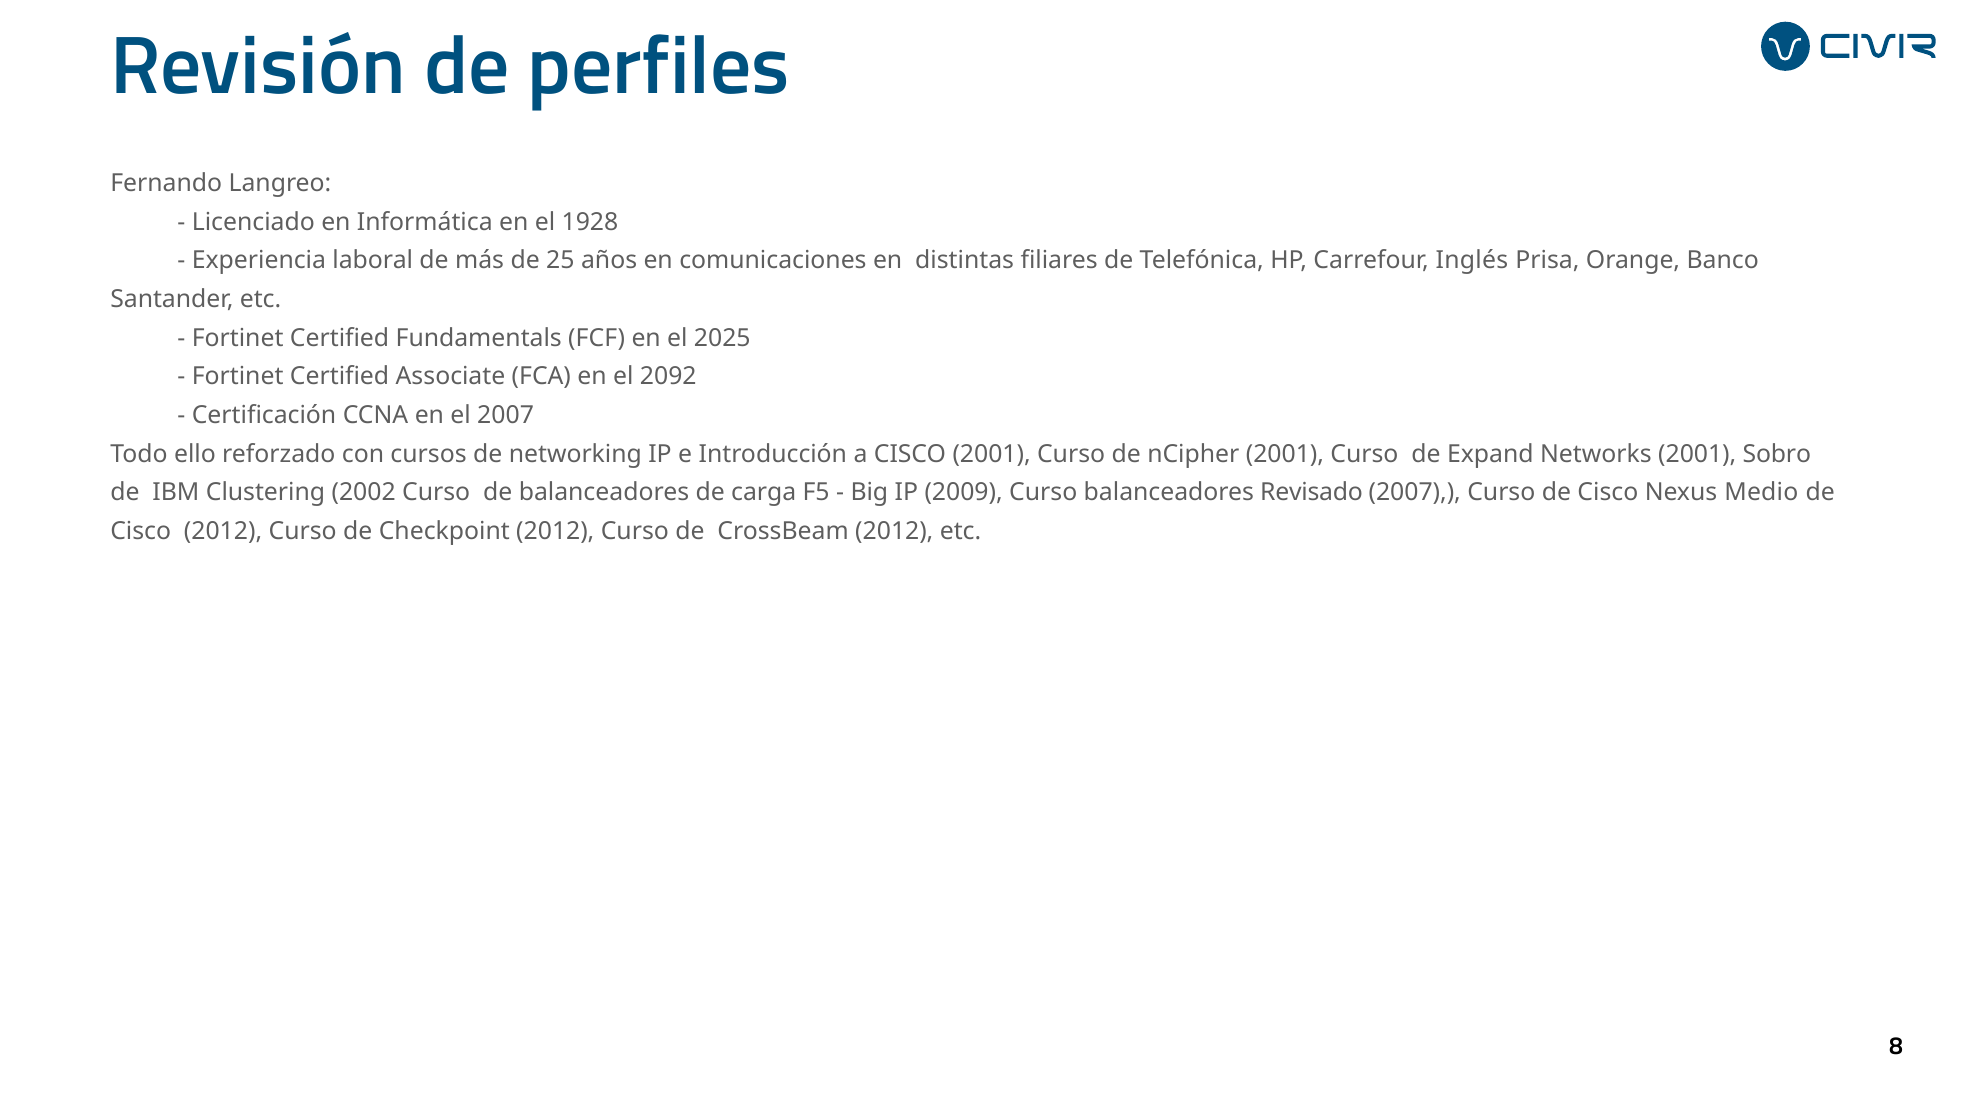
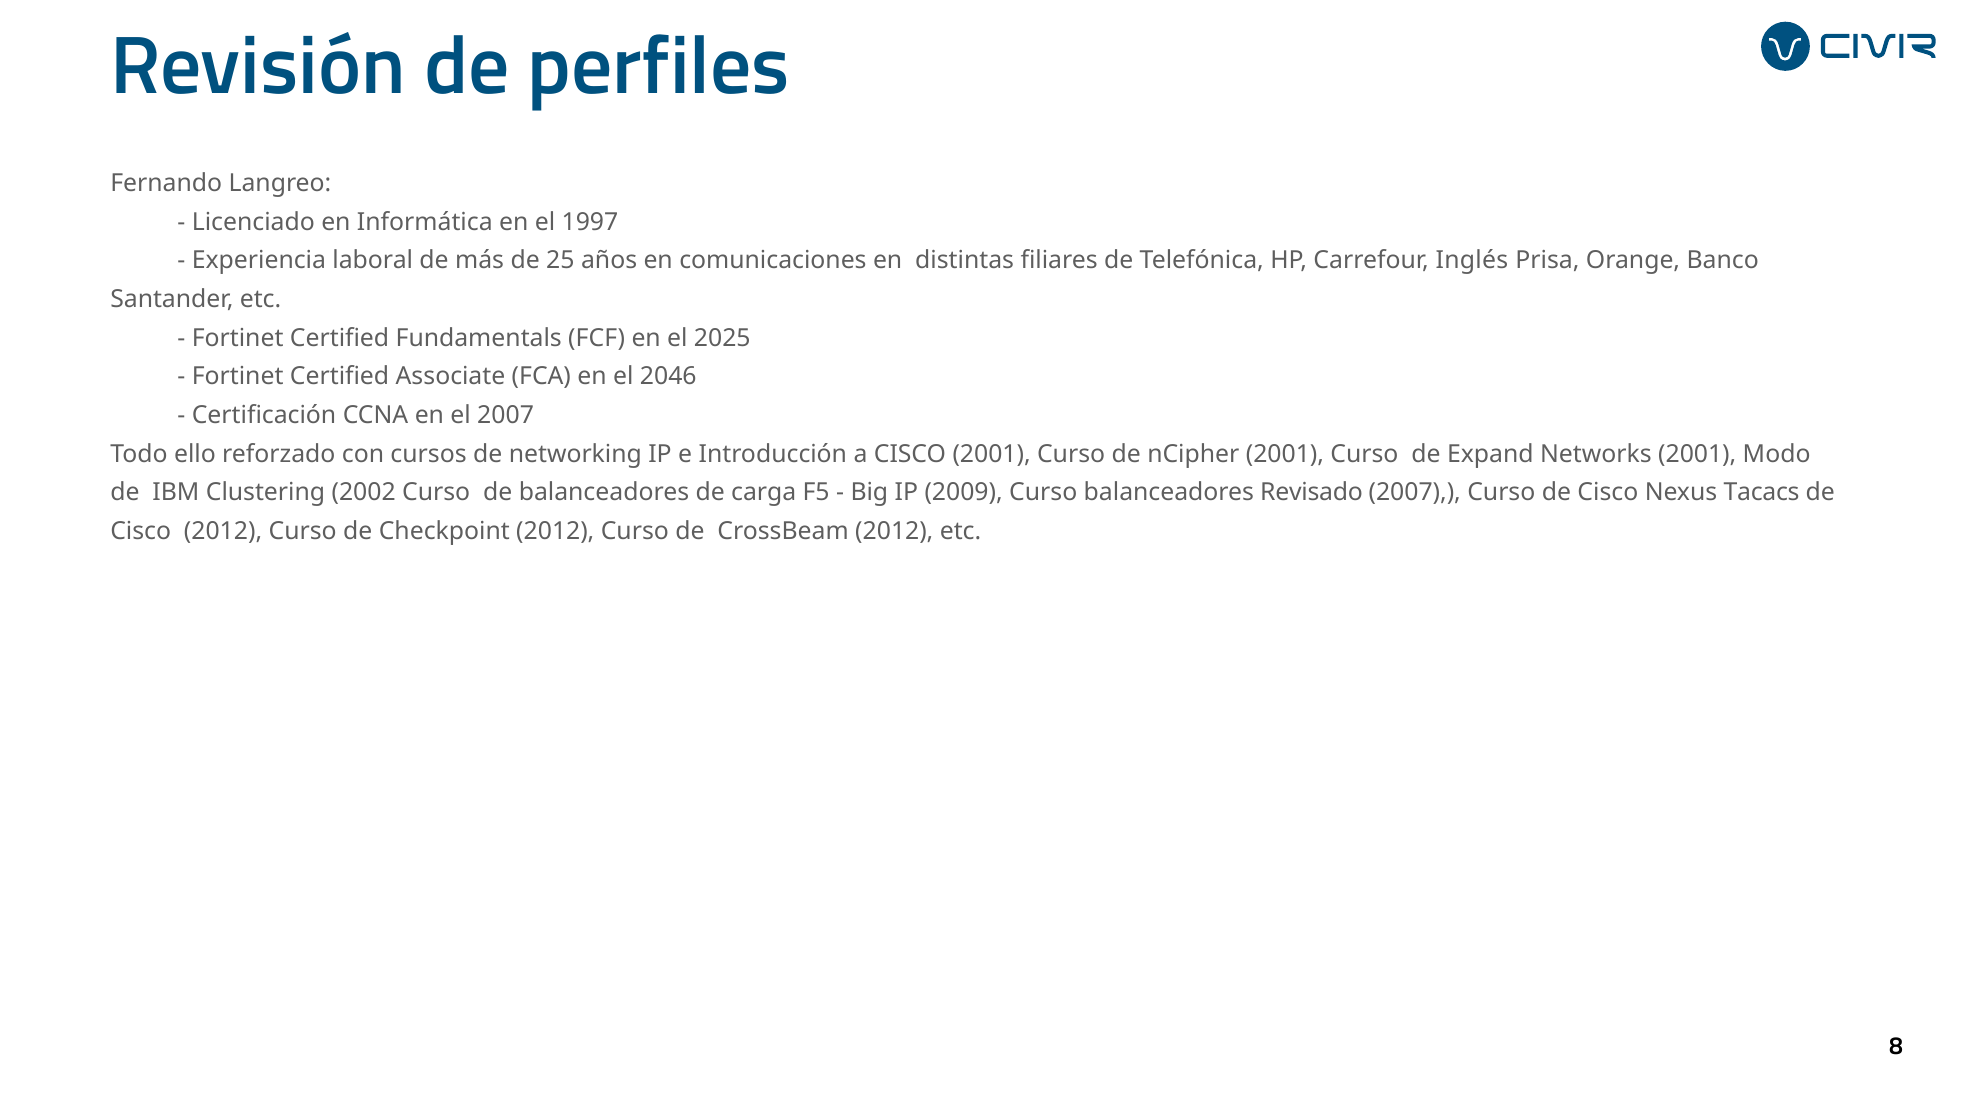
1928: 1928 -> 1997 (590, 222)
2092: 2092 -> 2046 (668, 376)
Sobro: Sobro -> Modo (1777, 454)
Medio: Medio -> Tacacs (1762, 492)
